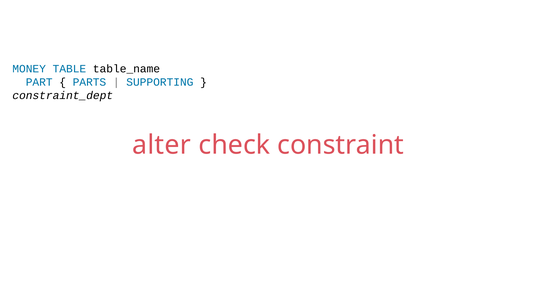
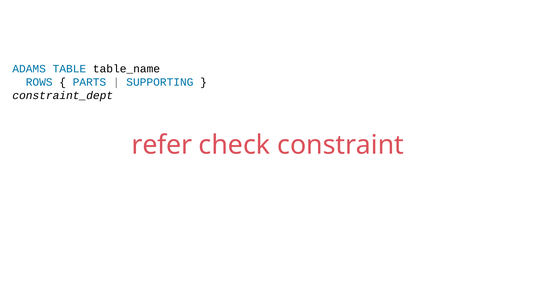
MONEY: MONEY -> ADAMS (29, 69)
PART: PART -> ROWS (39, 82)
alter: alter -> refer (162, 145)
